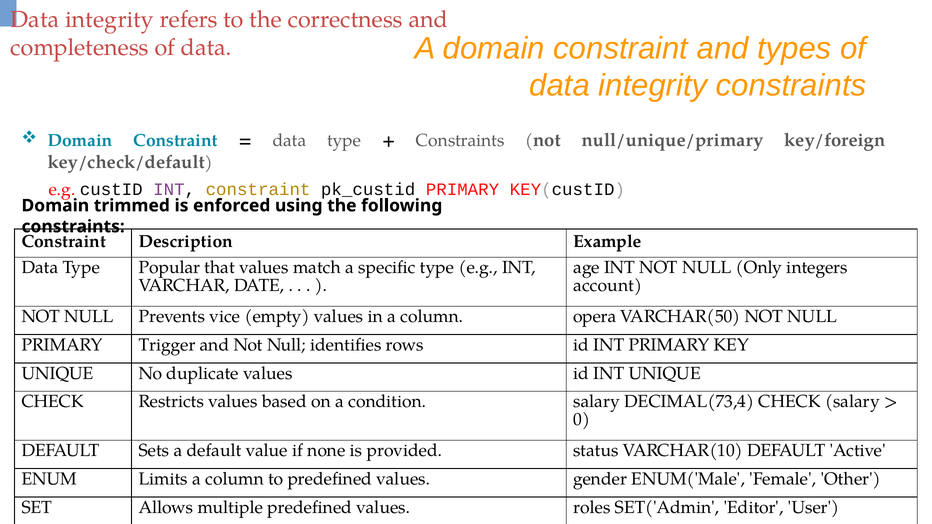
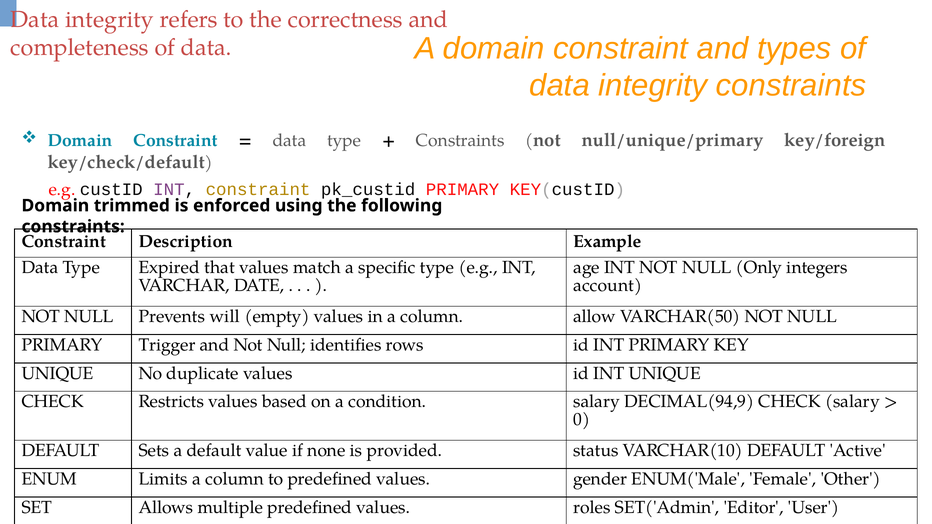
Popular: Popular -> Expired (169, 268)
vice: vice -> will (225, 317)
opera: opera -> allow (595, 317)
DECIMAL(73,4: DECIMAL(73,4 -> DECIMAL(94,9 (689, 402)
